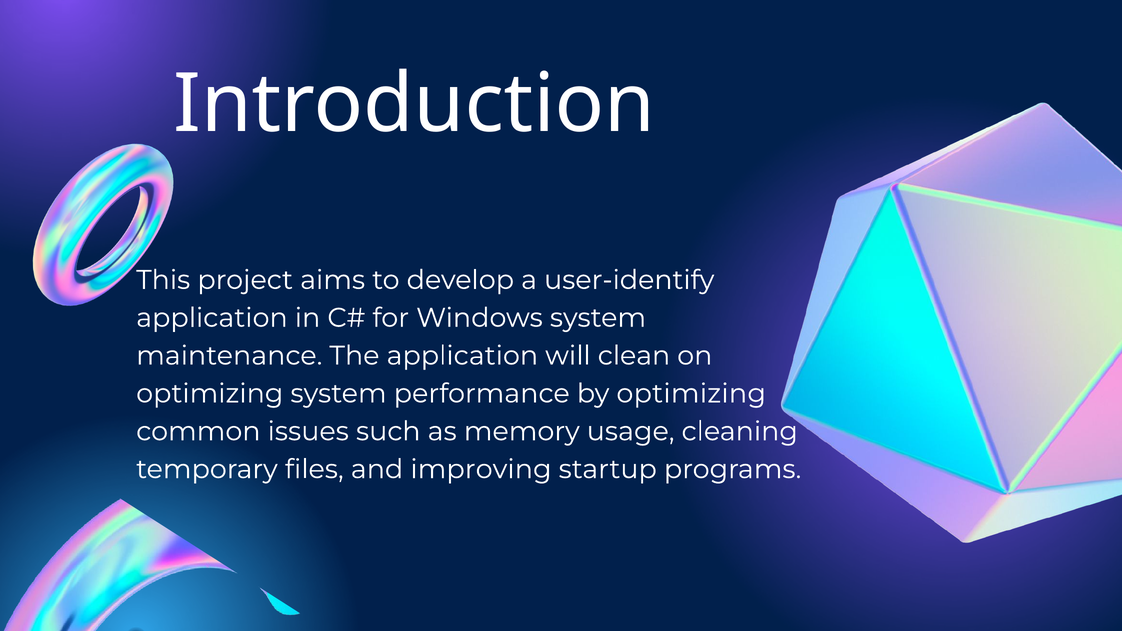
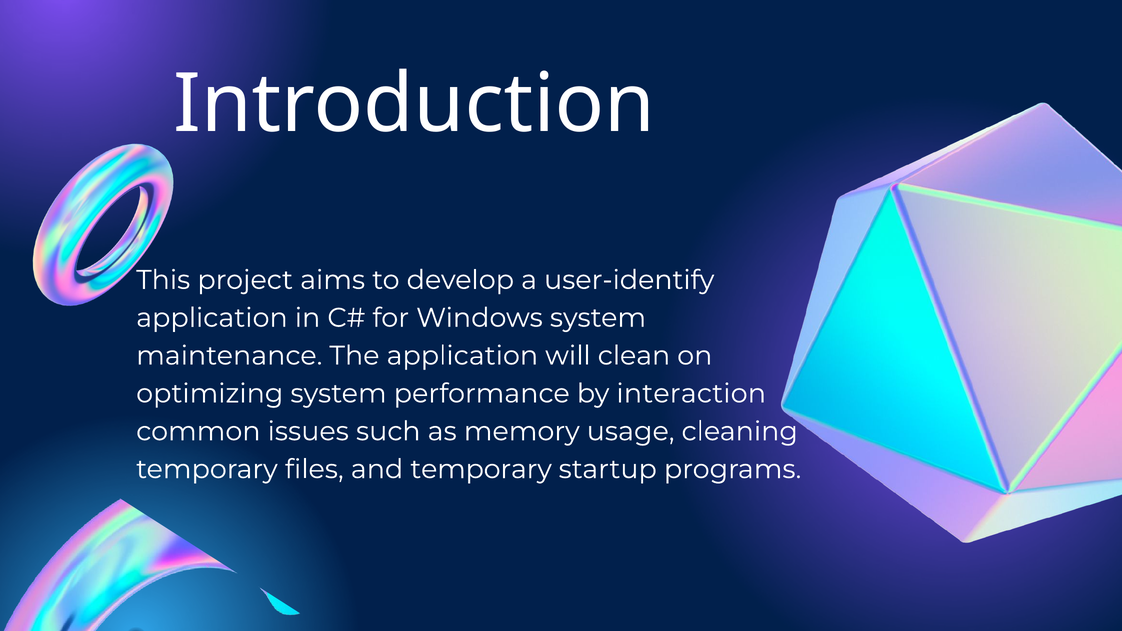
by optimizing: optimizing -> interaction (691, 394)
and improving: improving -> temporary (481, 469)
